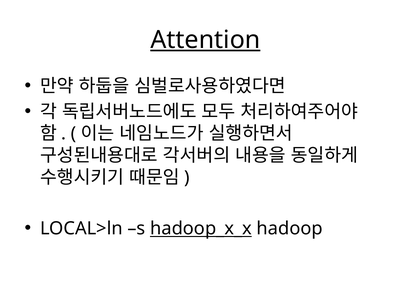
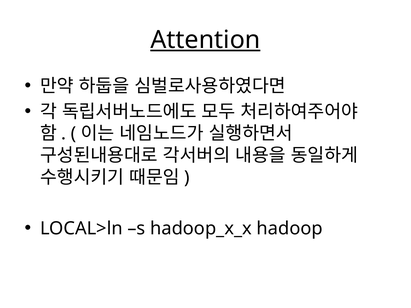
hadoop_x_x underline: present -> none (201, 229)
